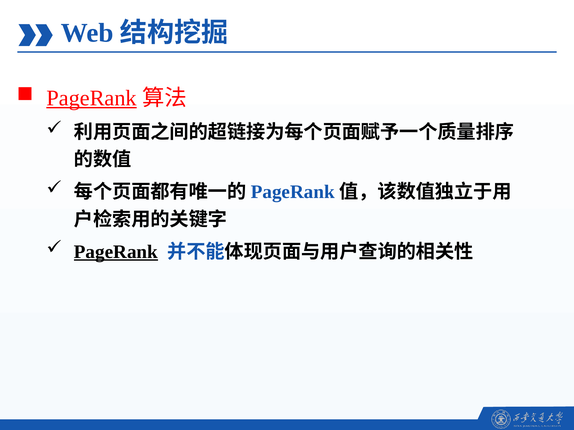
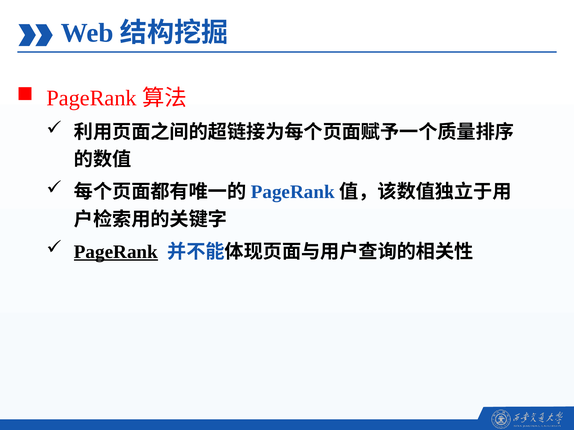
PageRank underline: present -> none (92, 98)
